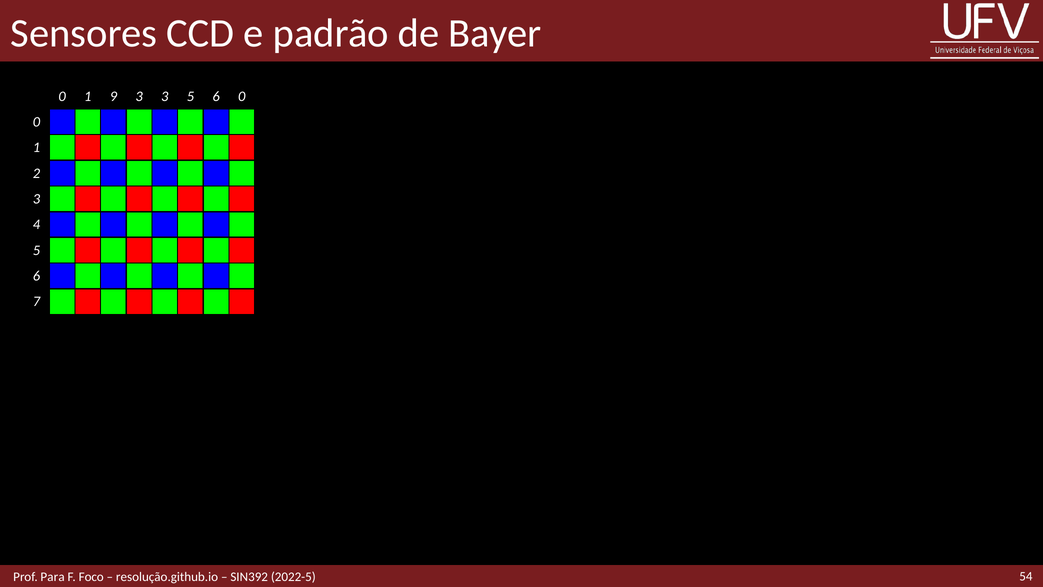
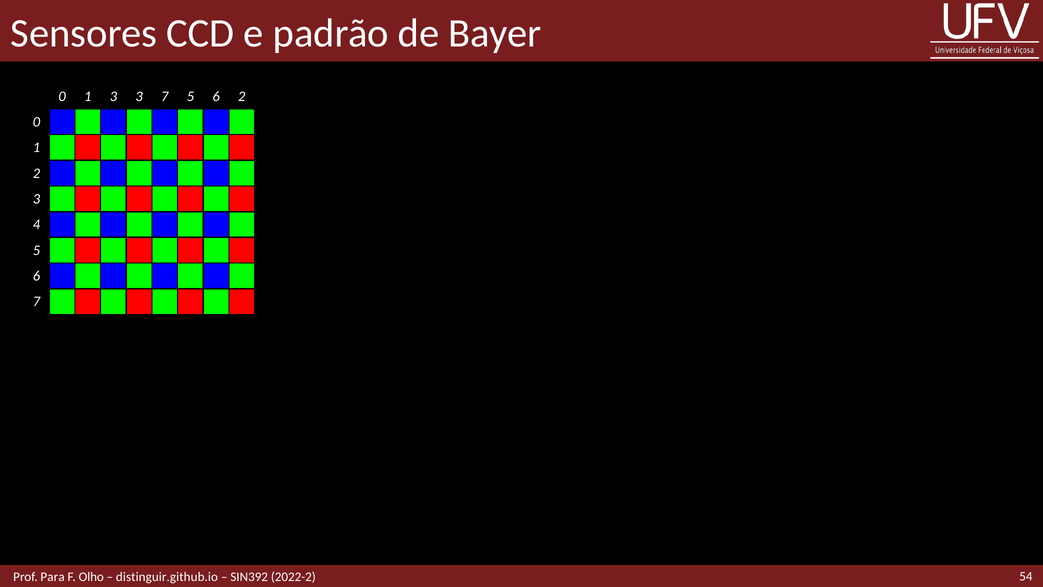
1 9: 9 -> 3 (113, 96)
3 3: 3 -> 7 (165, 96)
6 0: 0 -> 2 (242, 96)
Foco: Foco -> Olho (91, 577)
resolução.github.io: resolução.github.io -> distinguir.github.io (167, 577)
2022-5: 2022-5 -> 2022-2 (293, 577)
